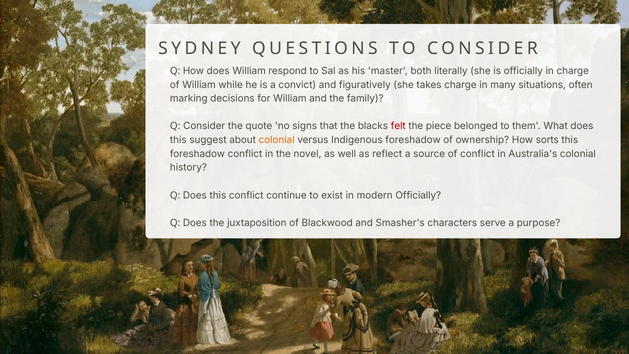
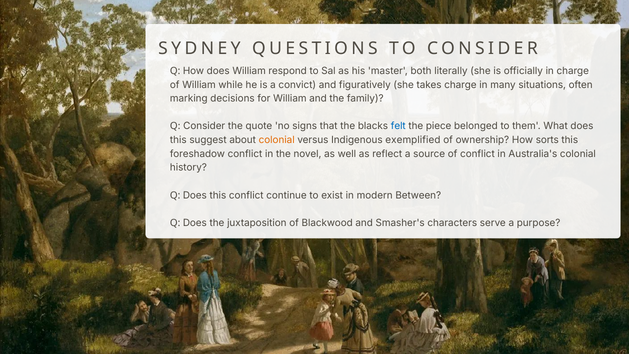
felt colour: red -> blue (398, 126)
Indigenous foreshadow: foreshadow -> exemplified (413, 140)
modern Officially: Officially -> Between (418, 195)
